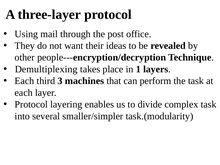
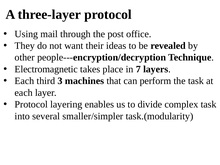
Demultiplexing: Demultiplexing -> Electromagnetic (46, 69)
1: 1 -> 7 (138, 69)
